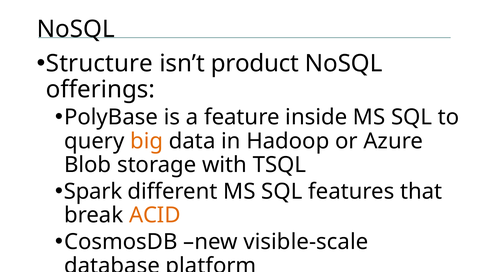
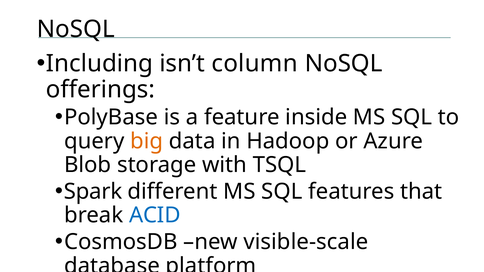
Structure: Structure -> Including (100, 64)
product: product -> column (255, 64)
ACID colour: orange -> blue (155, 216)
